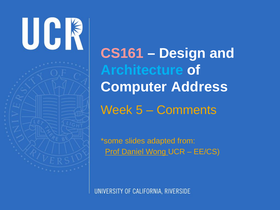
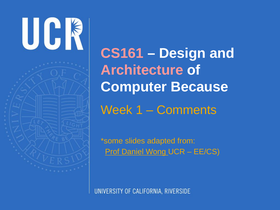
Architecture colour: light blue -> pink (142, 70)
Address: Address -> Because (200, 87)
5: 5 -> 1 (139, 110)
